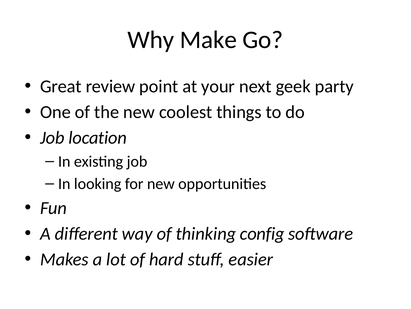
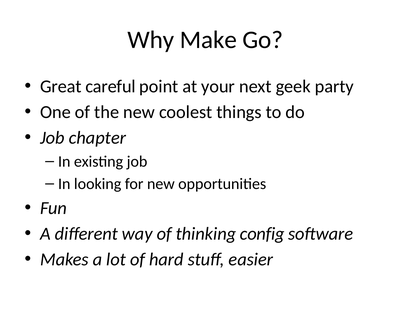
review: review -> careful (111, 86)
location: location -> chapter (97, 137)
